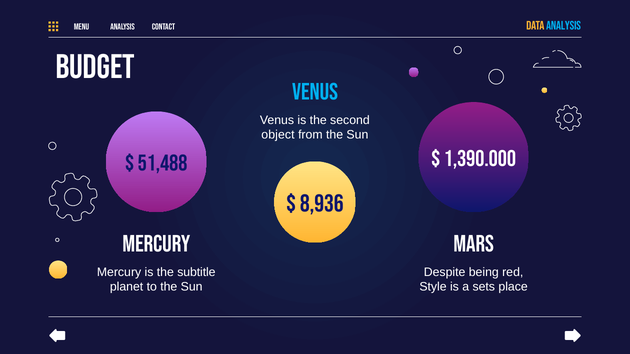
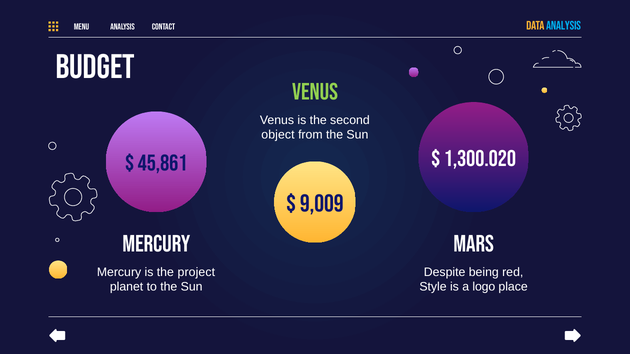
VENUS colour: light blue -> light green (315, 92)
1,390.000: 1,390.000 -> 1,300.020 (480, 159)
51,488: 51,488 -> 45,861 (163, 163)
8,936: 8,936 -> 9,009 (322, 204)
subtitle: subtitle -> project (196, 273)
sets: sets -> logo (484, 287)
